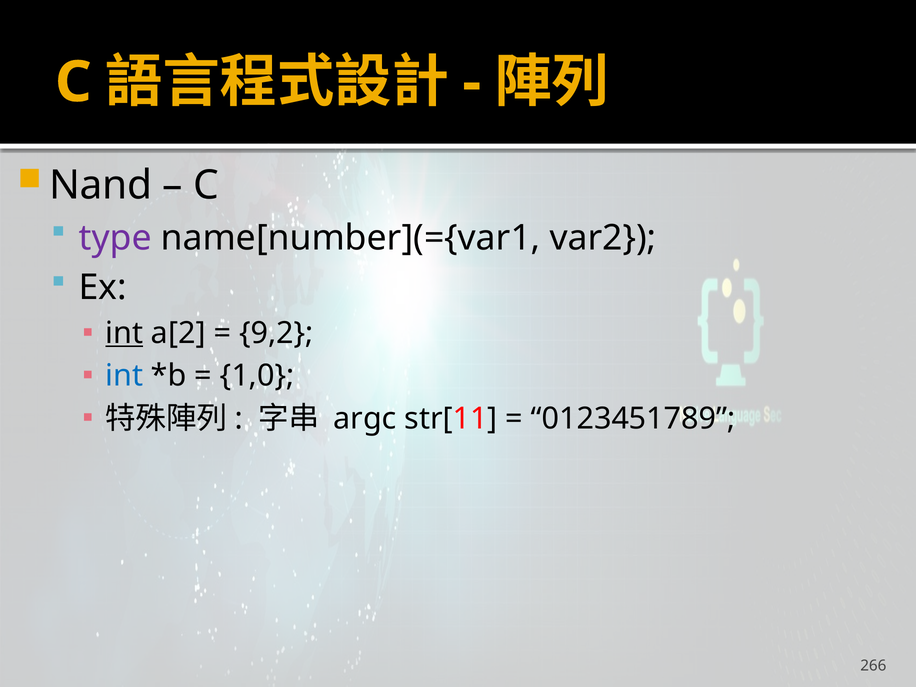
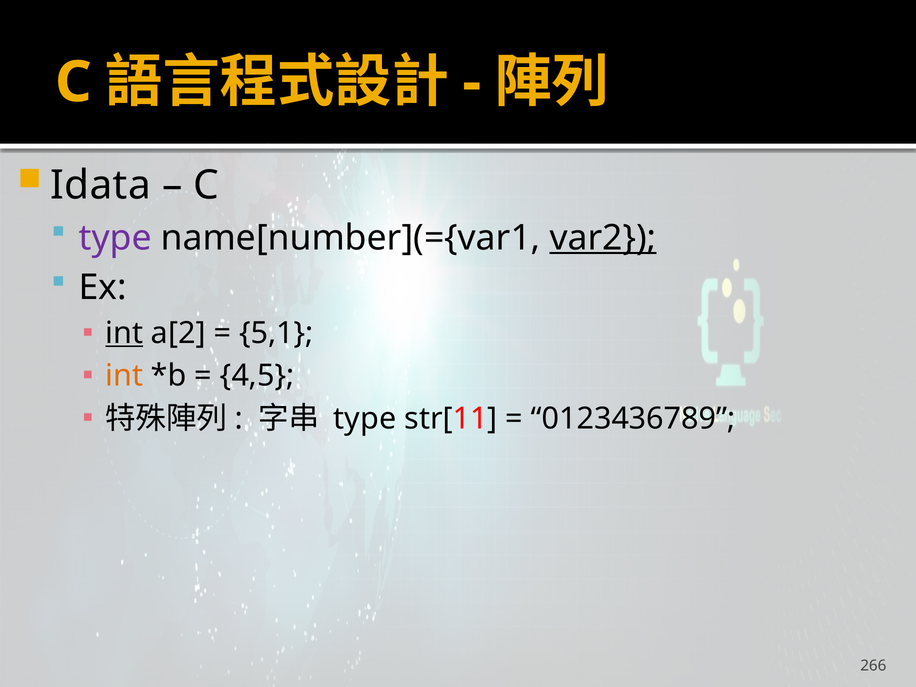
Nand: Nand -> Idata (100, 185)
var2 underline: none -> present (603, 238)
9,2: 9,2 -> 5,1 (276, 333)
int colour: blue -> orange (124, 376)
1,0: 1,0 -> 4,5 (257, 376)
argc: argc -> type (365, 419)
0123451789: 0123451789 -> 0123436789 (633, 419)
